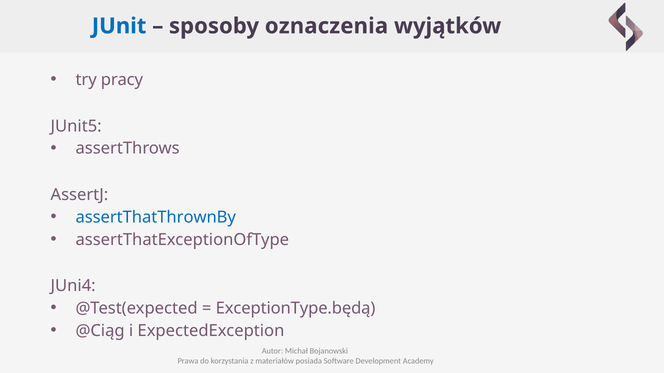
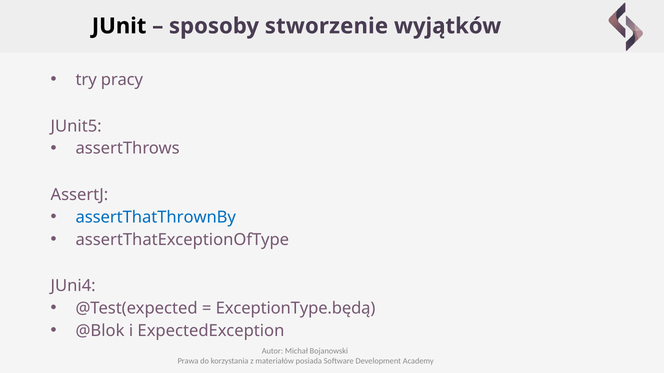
JUnit colour: blue -> black (119, 26)
oznaczenia: oznaczenia -> stworzenie (326, 26)
@Ciąg: @Ciąg -> @Blok (100, 331)
